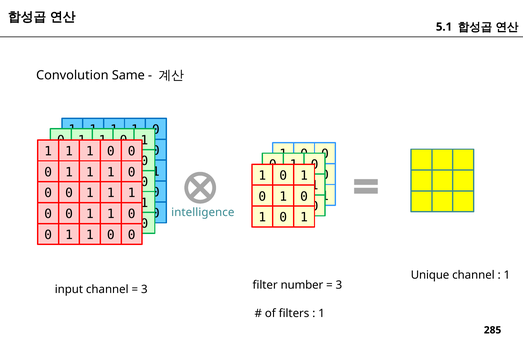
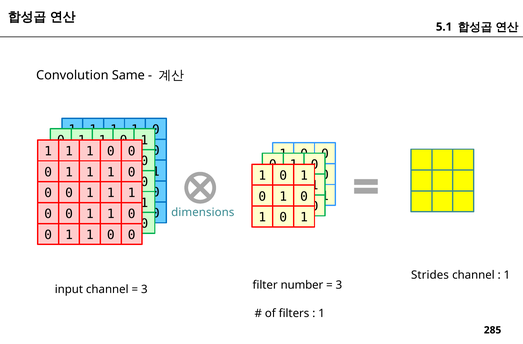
intelligence: intelligence -> dimensions (203, 212)
Unique: Unique -> Strides (430, 275)
